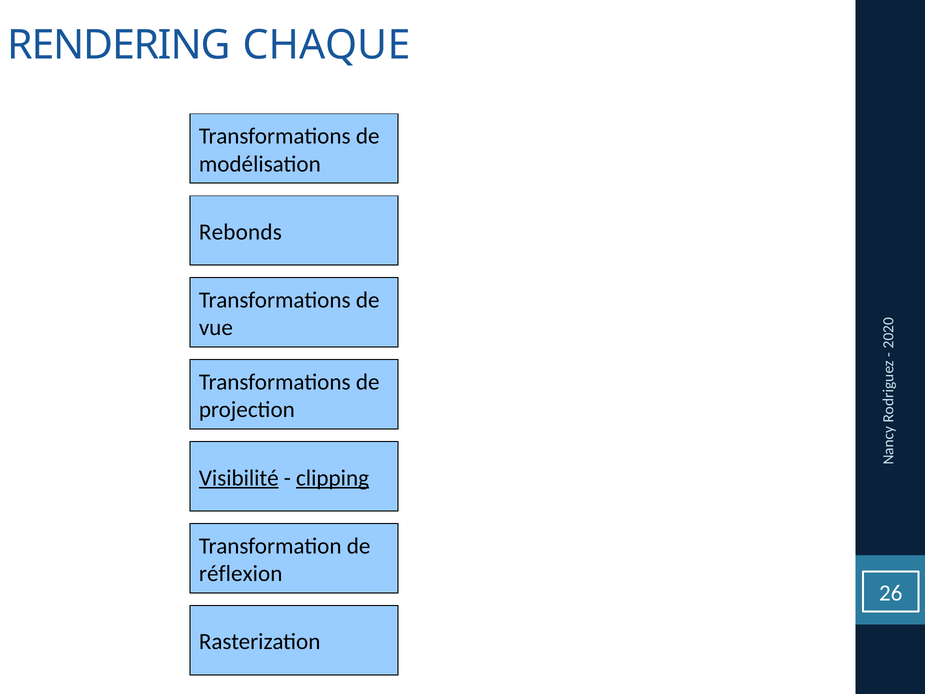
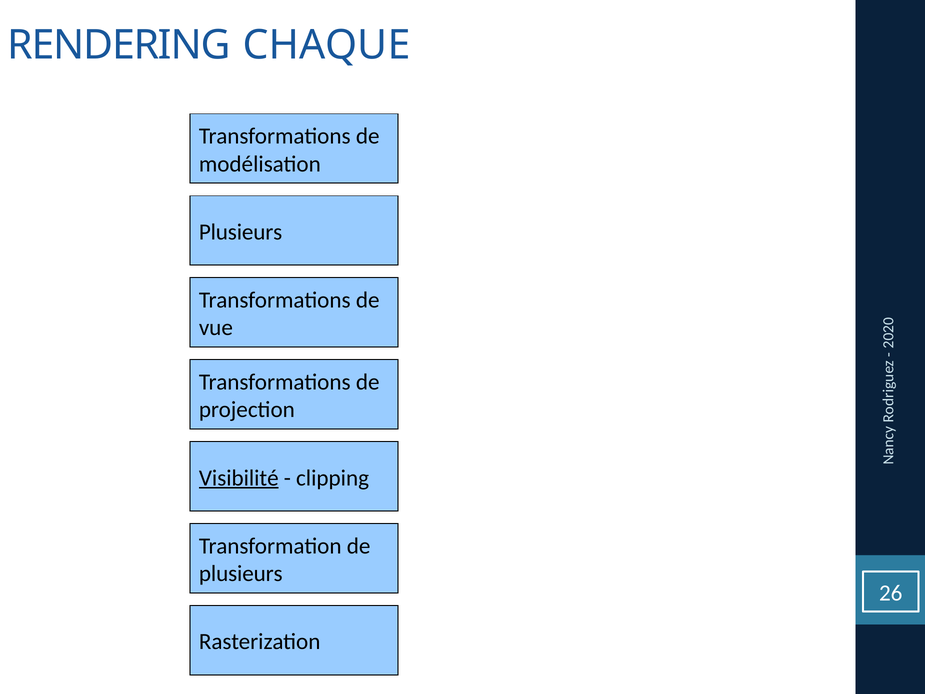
Rebonds: Rebonds -> Plusieurs (241, 232)
clipping underline: present -> none (333, 478)
réflexion: réflexion -> plusieurs (241, 574)
